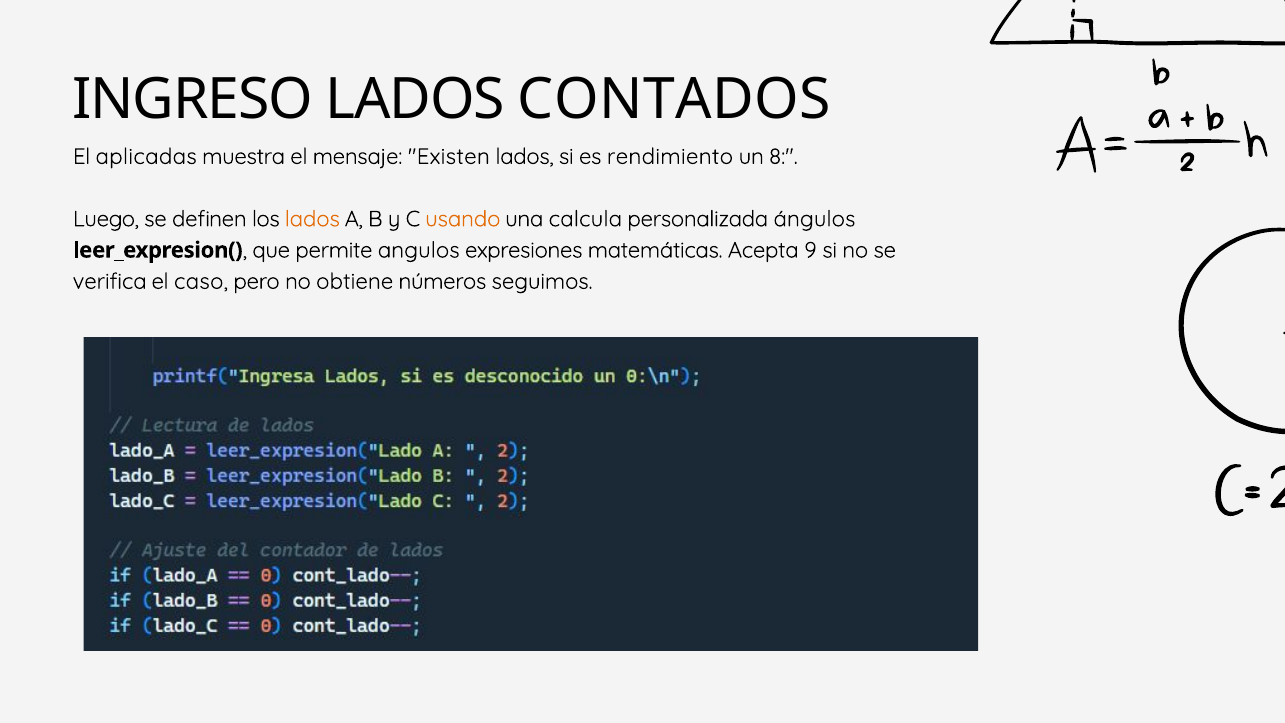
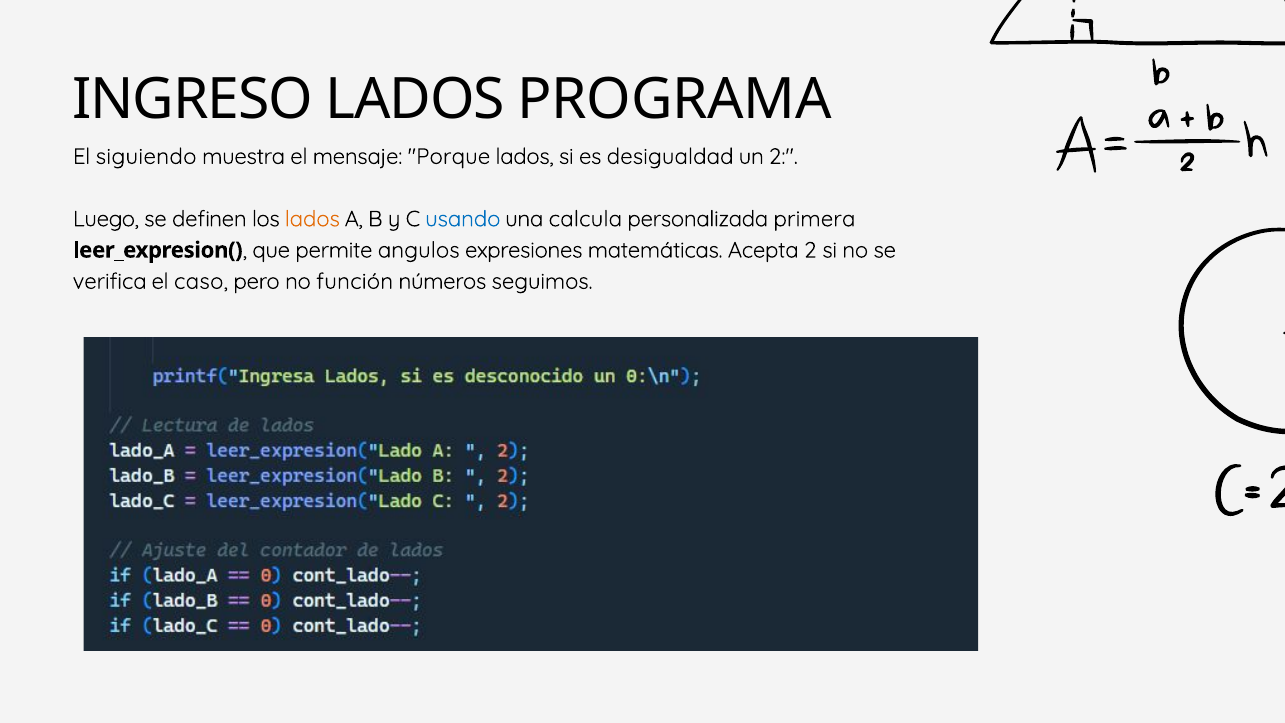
CONTADOS: CONTADOS -> PROGRAMA (675, 99)
aplicadas: aplicadas -> siguiendo (146, 157)
Existen: Existen -> Porque (449, 157)
rendimiento: rendimiento -> desigualdad (670, 157)
un 8: 8 -> 2 (783, 157)
usando colour: orange -> blue (463, 219)
ángulos: ángulos -> primera (814, 219)
Acepta 9: 9 -> 2 (810, 250)
obtiene: obtiene -> función (355, 281)
